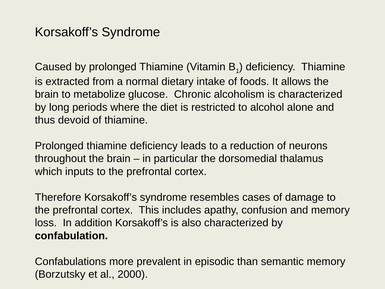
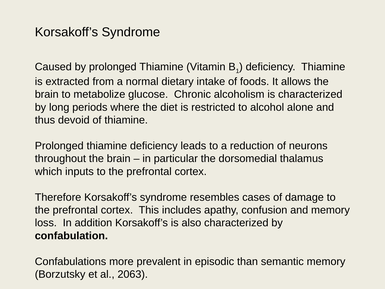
2000: 2000 -> 2063 (133, 274)
